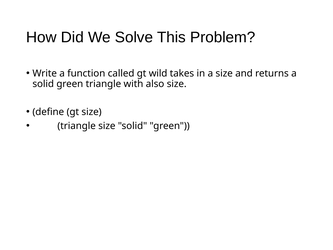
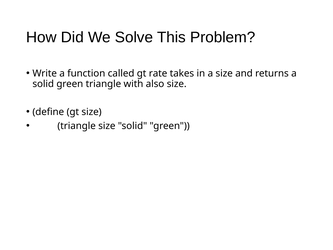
wild: wild -> rate (158, 73)
